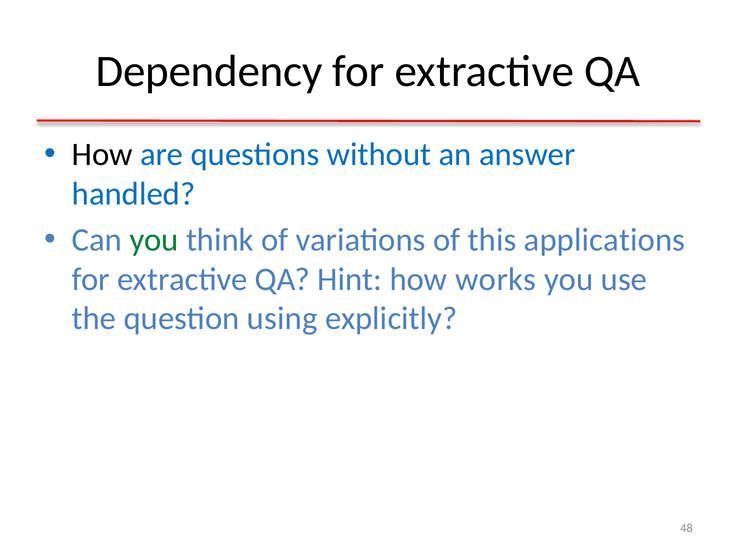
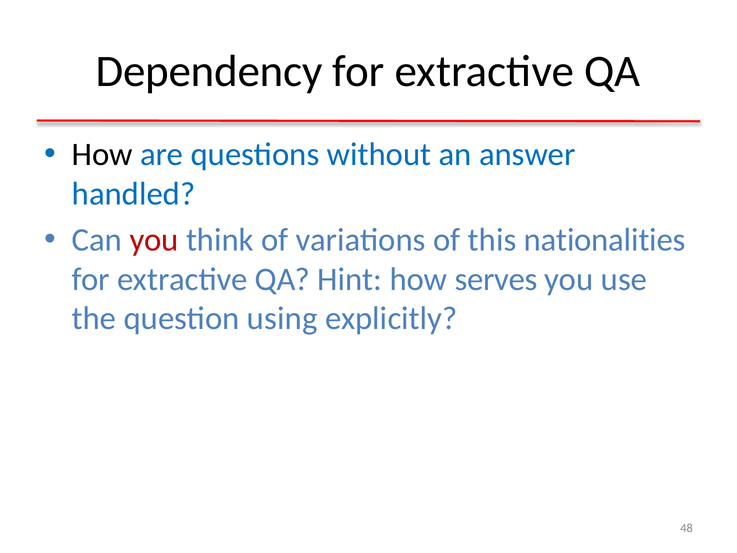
you colour: green -> red (154, 240)
applications: applications -> nationalities (605, 240)
works: works -> serves (496, 279)
